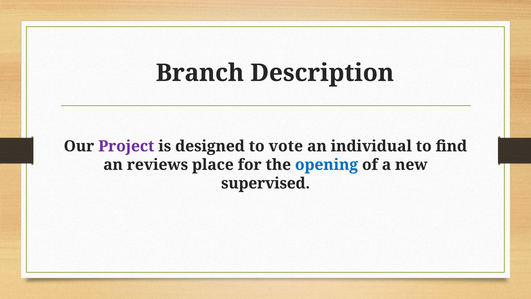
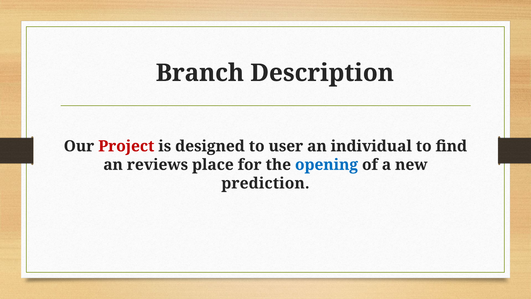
Project colour: purple -> red (126, 146)
vote: vote -> user (286, 146)
supervised: supervised -> prediction (265, 183)
